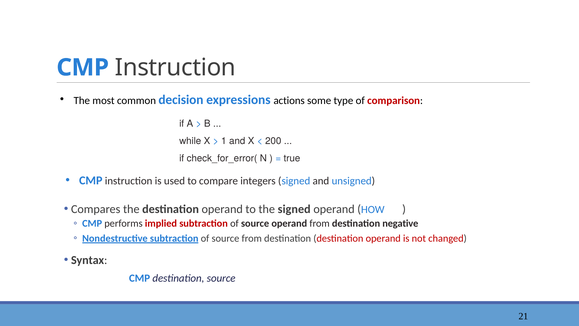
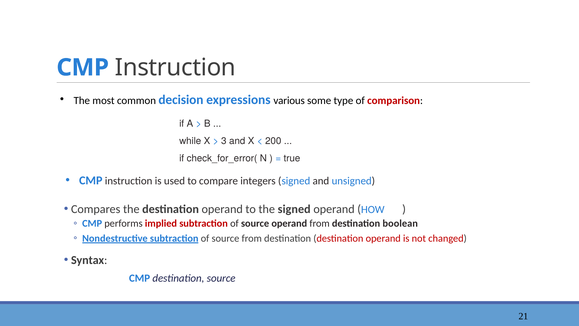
actions: actions -> various (289, 100)
1: 1 -> 3 (224, 141)
negative: negative -> boolean (400, 223)
